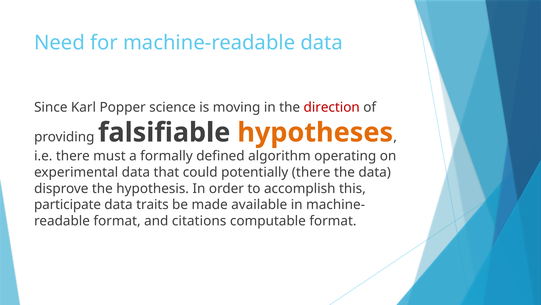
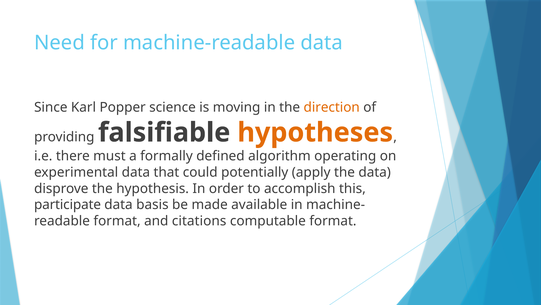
direction colour: red -> orange (332, 107)
potentially there: there -> apply (311, 172)
traits: traits -> basis (152, 204)
